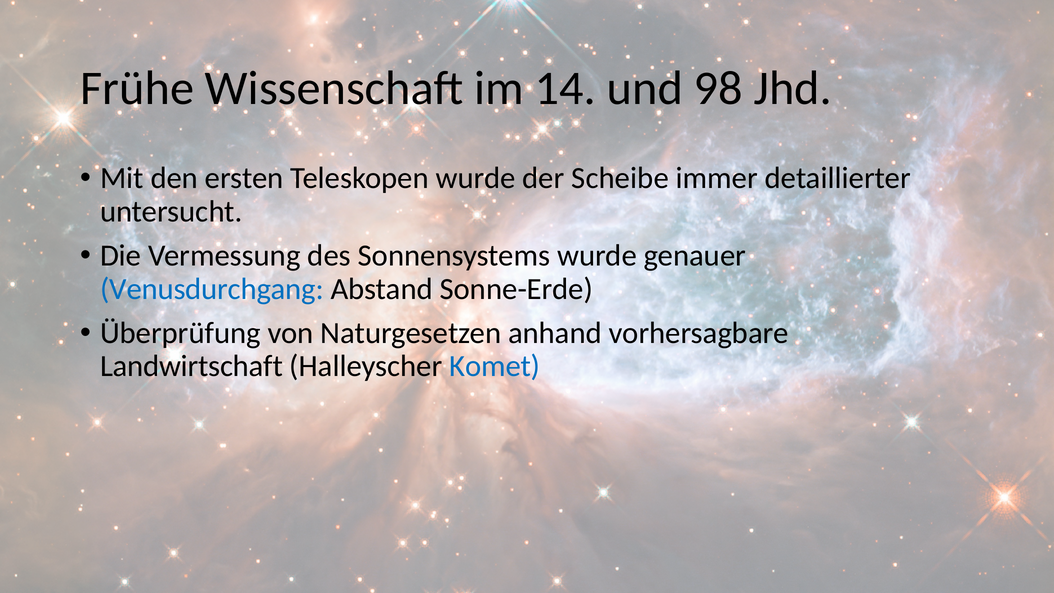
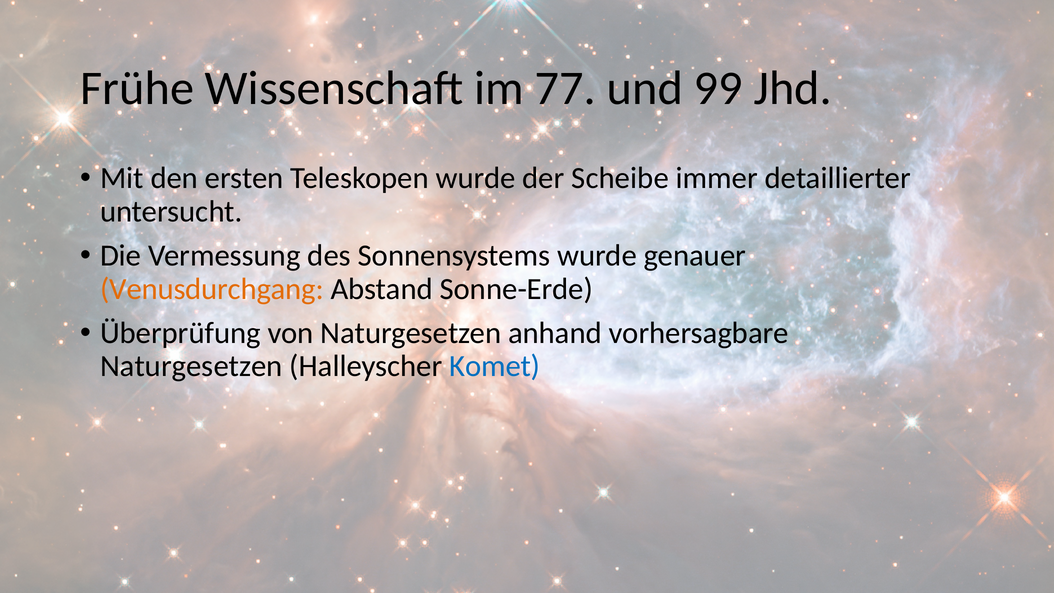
14: 14 -> 77 (565, 89)
98: 98 -> 99 (718, 89)
Venusdurchgang colour: blue -> orange (212, 289)
Landwirtschaft: Landwirtschaft -> Naturgesetzen (191, 366)
